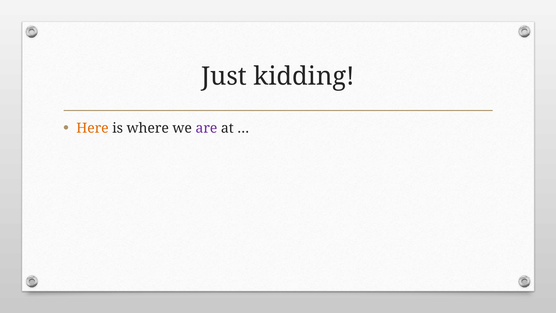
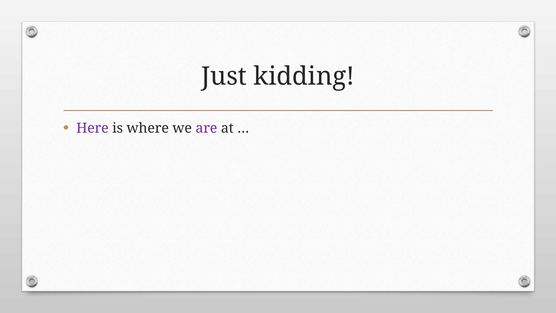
Here colour: orange -> purple (92, 128)
